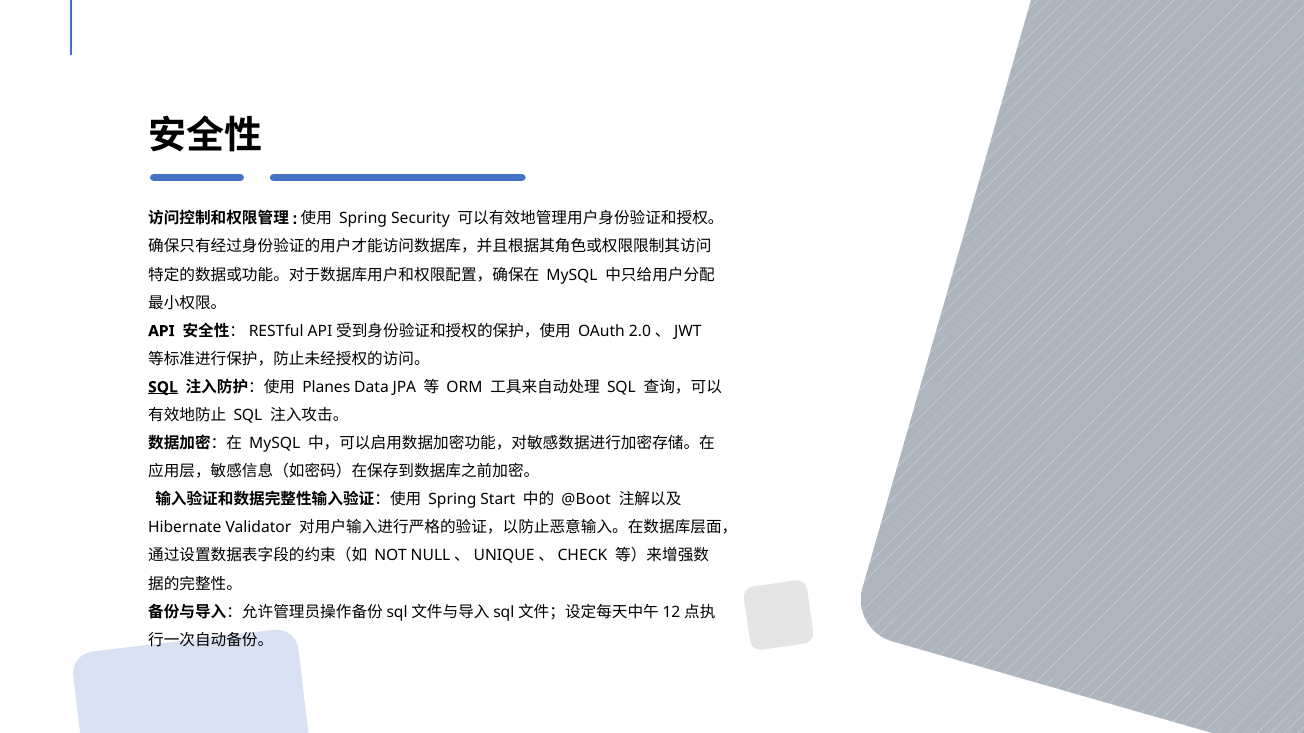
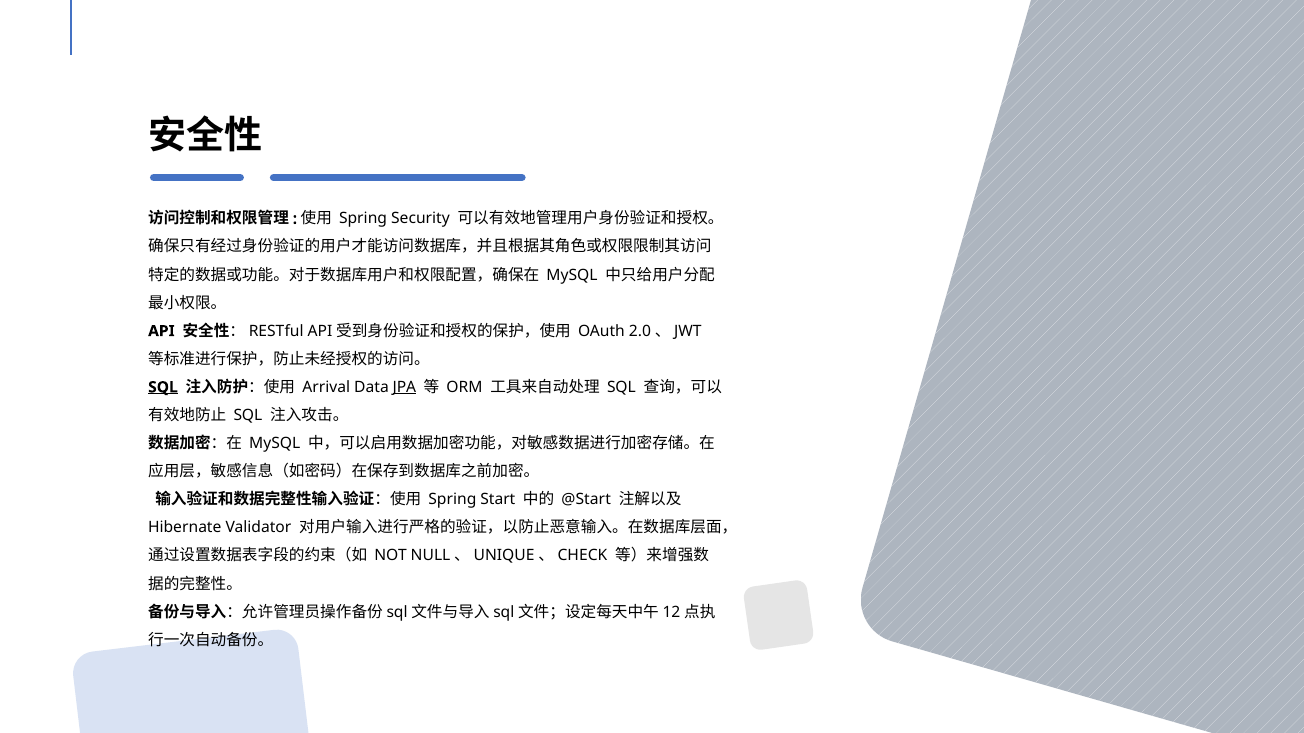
Planes: Planes -> Arrival (326, 388)
JPA underline: none -> present (404, 388)
@Boot: @Boot -> @Start (586, 500)
